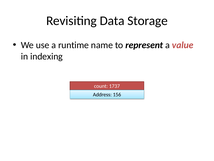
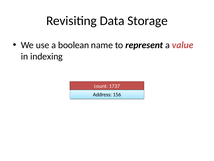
runtime: runtime -> boolean (74, 45)
